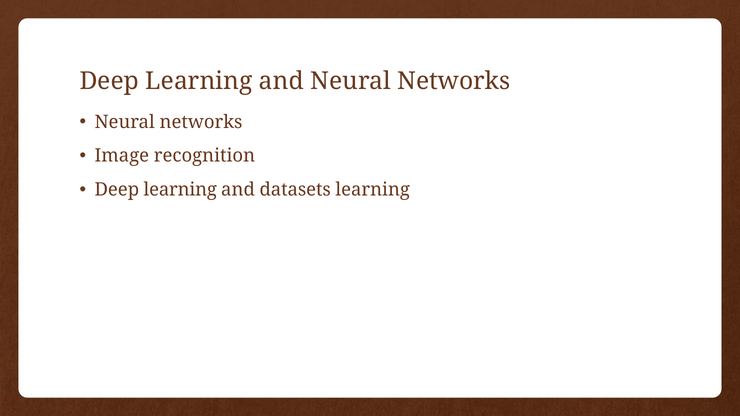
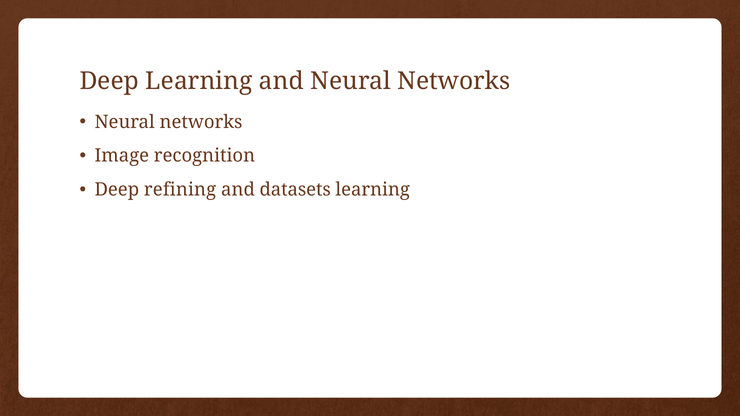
learning: learning -> refining (180, 190)
